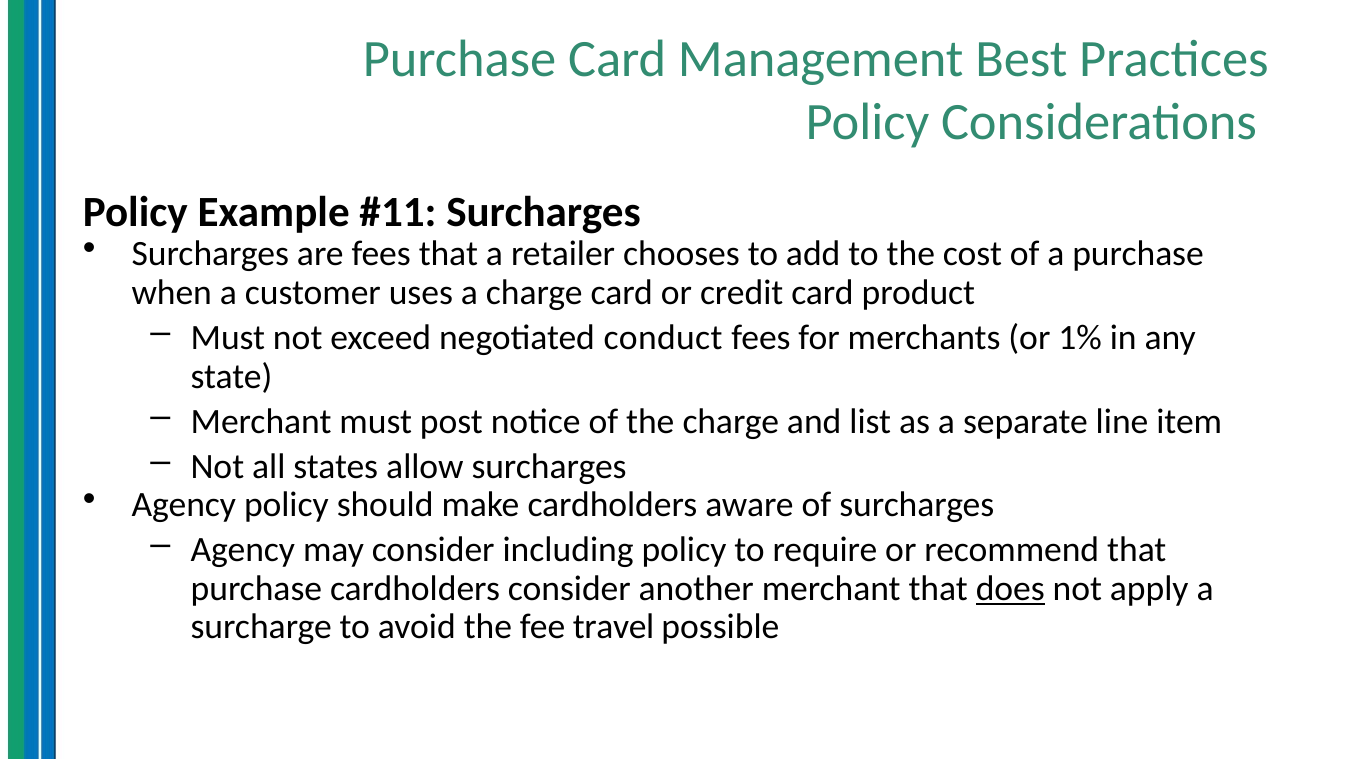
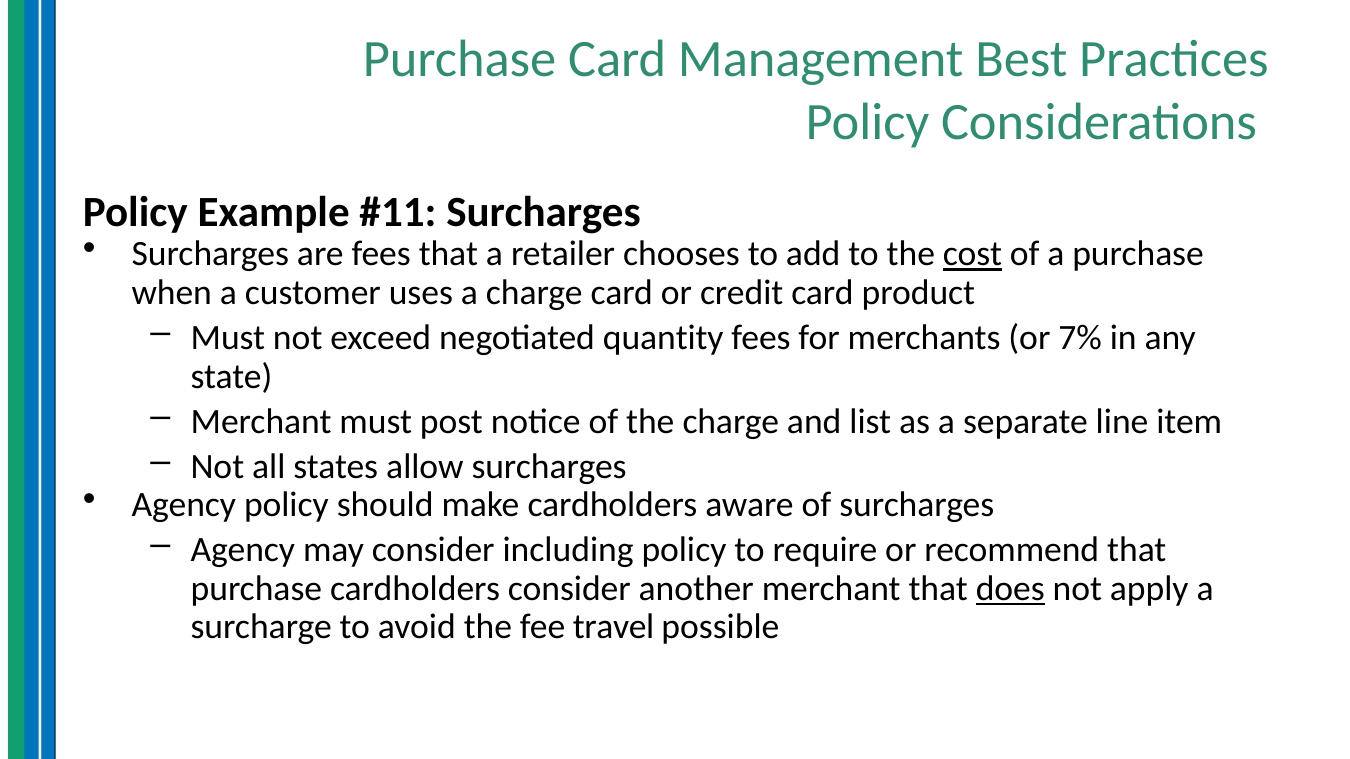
cost underline: none -> present (972, 254)
conduct: conduct -> quantity (663, 338)
1%: 1% -> 7% (1080, 338)
